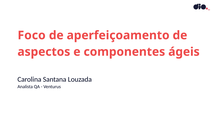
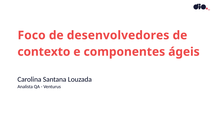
aperfeiçoamento: aperfeiçoamento -> desenvolvedores (118, 35)
aspectos: aspectos -> contexto (44, 52)
